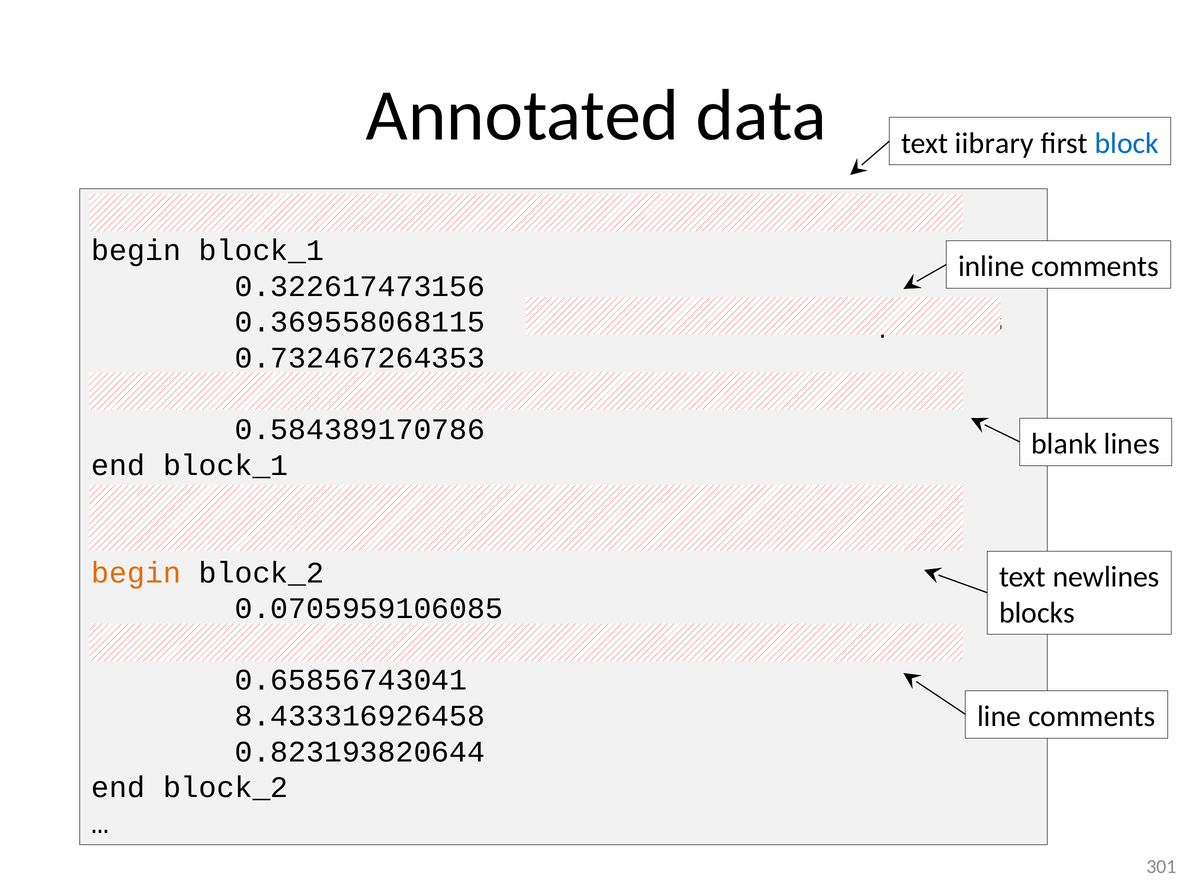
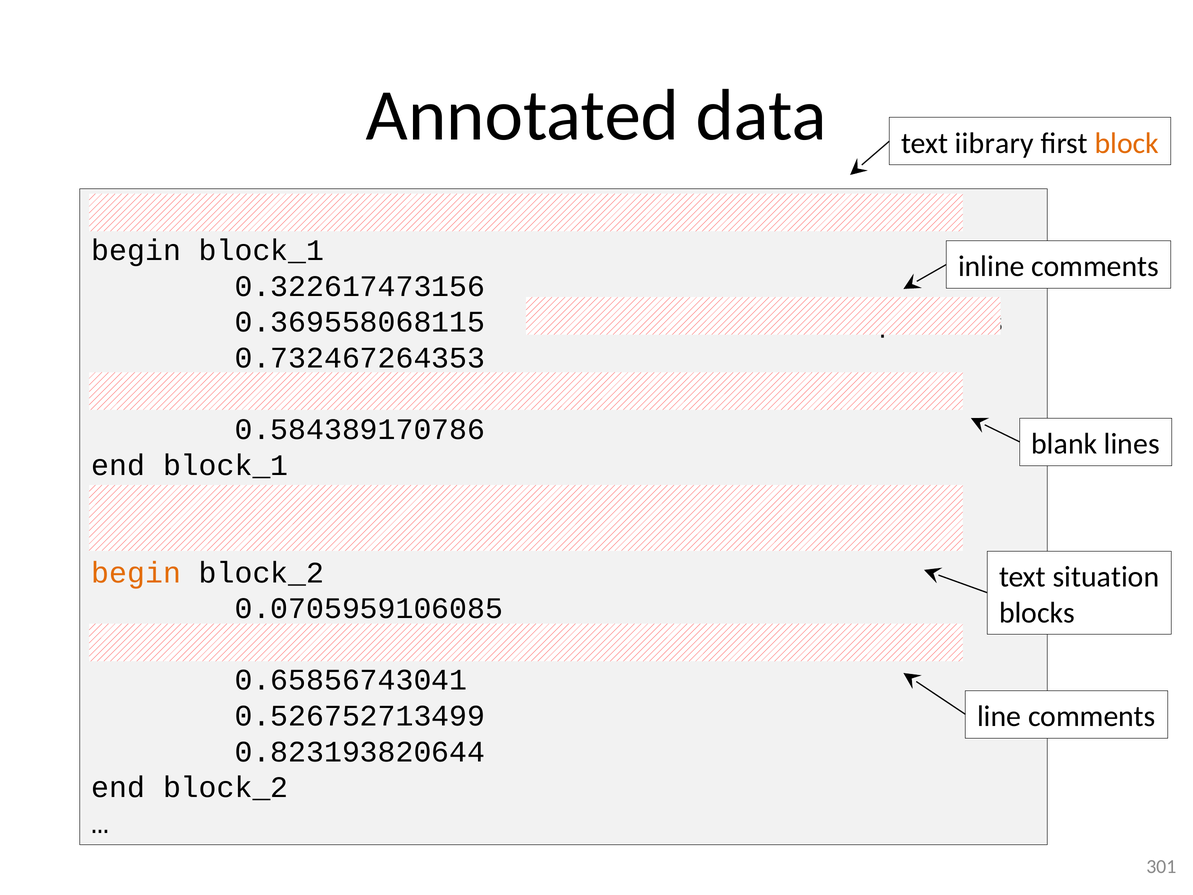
block colour: blue -> orange (1127, 143)
newlines: newlines -> situation (1106, 577)
8.433316926458: 8.433316926458 -> 0.526752713499 (360, 716)
